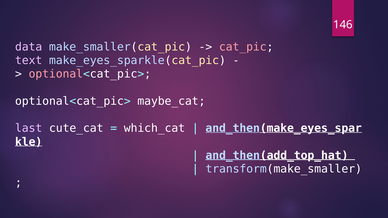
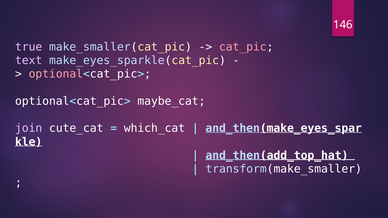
data: data -> true (29, 47)
last: last -> join (29, 128)
